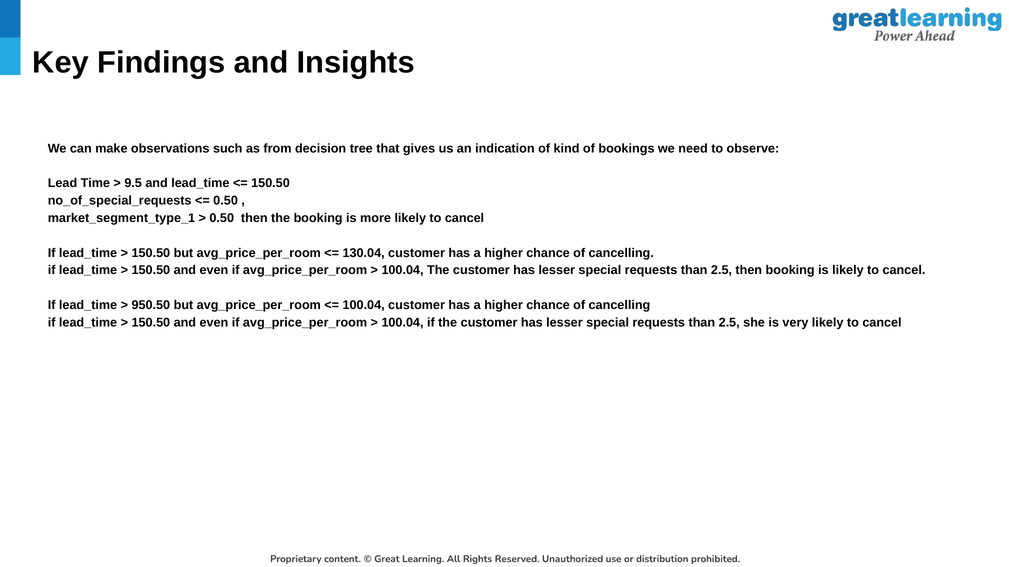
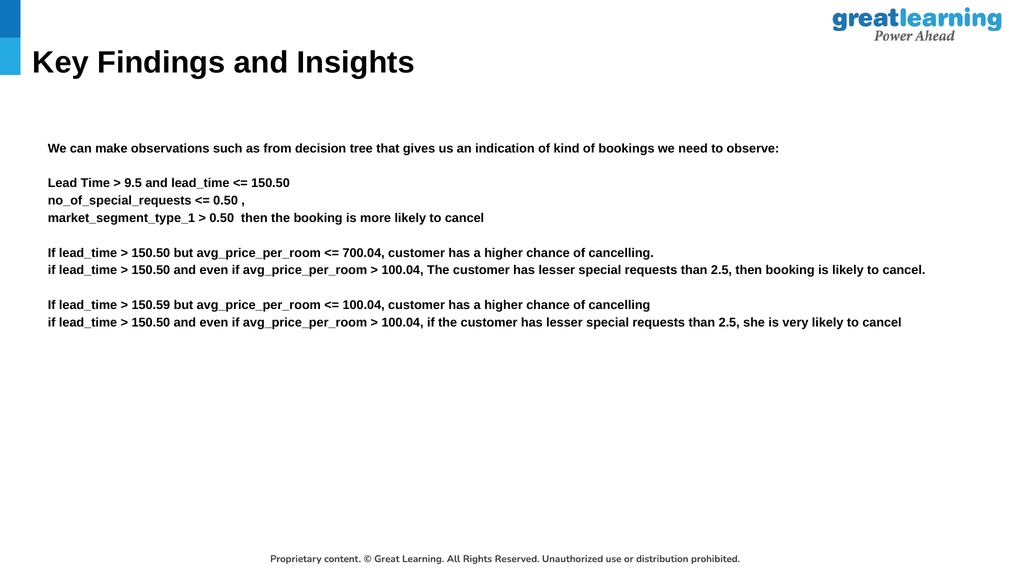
130.04: 130.04 -> 700.04 (364, 253)
950.50: 950.50 -> 150.59 (151, 305)
